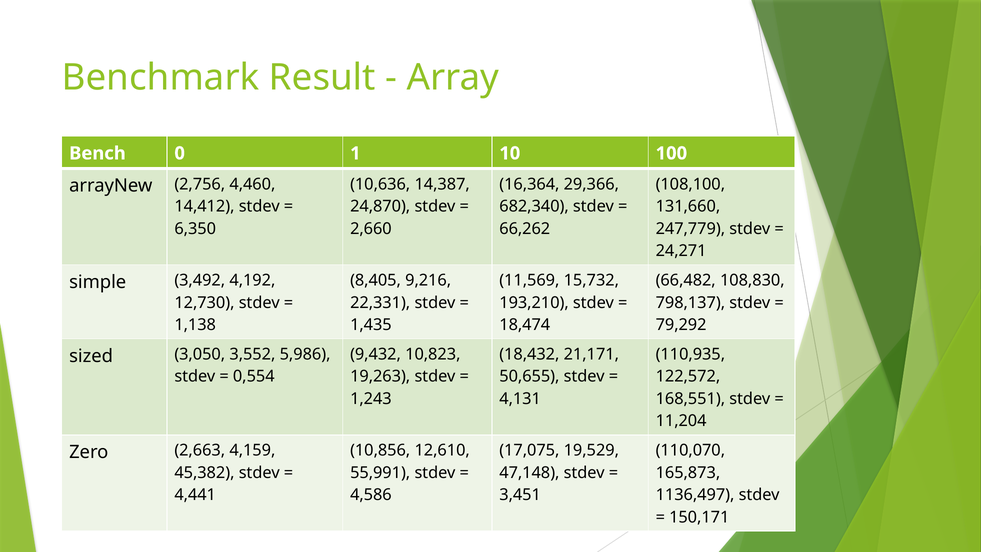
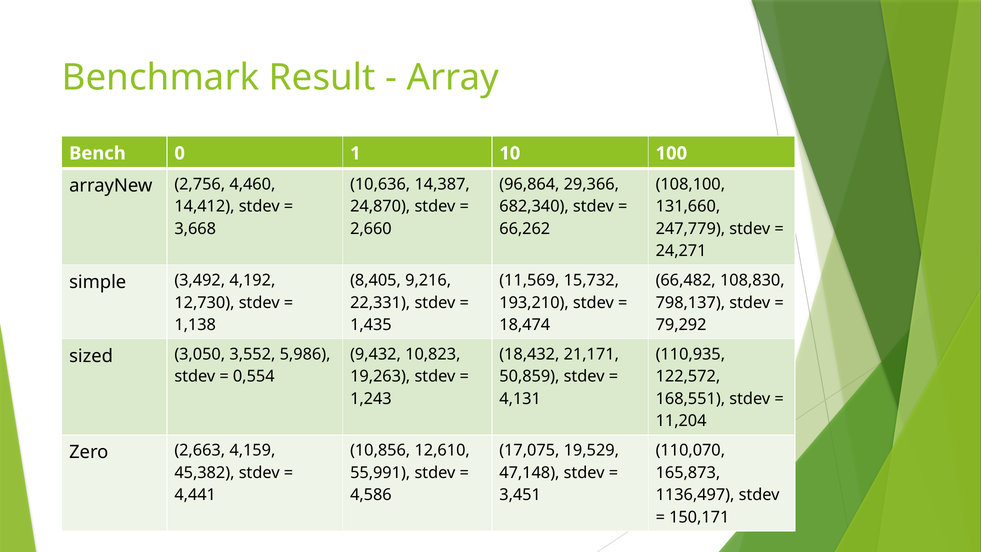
16,364: 16,364 -> 96,864 (529, 184)
6,350: 6,350 -> 3,668 (195, 229)
50,655: 50,655 -> 50,859 (529, 376)
